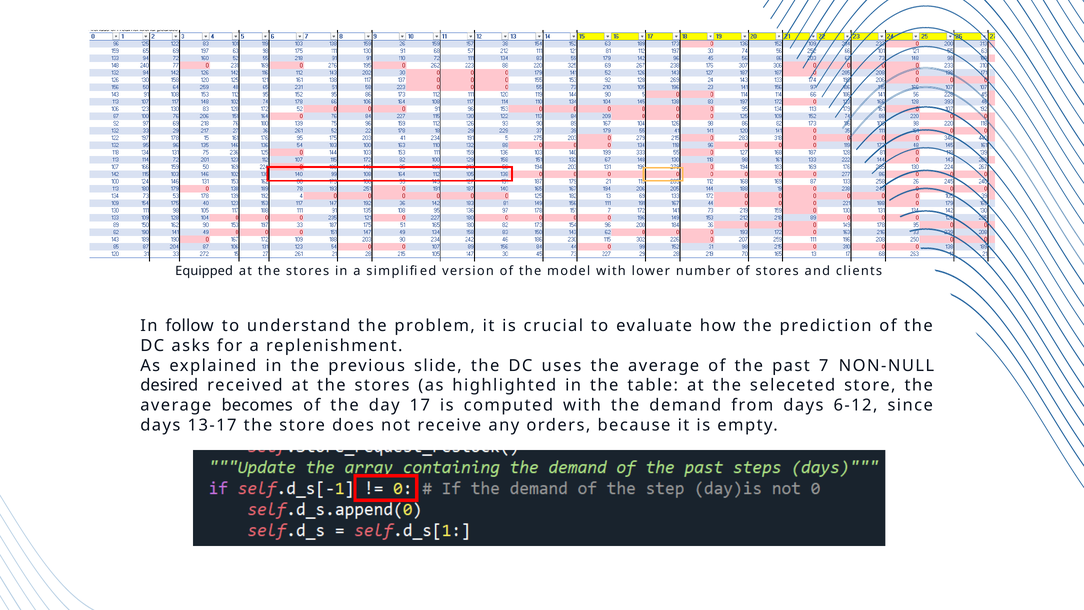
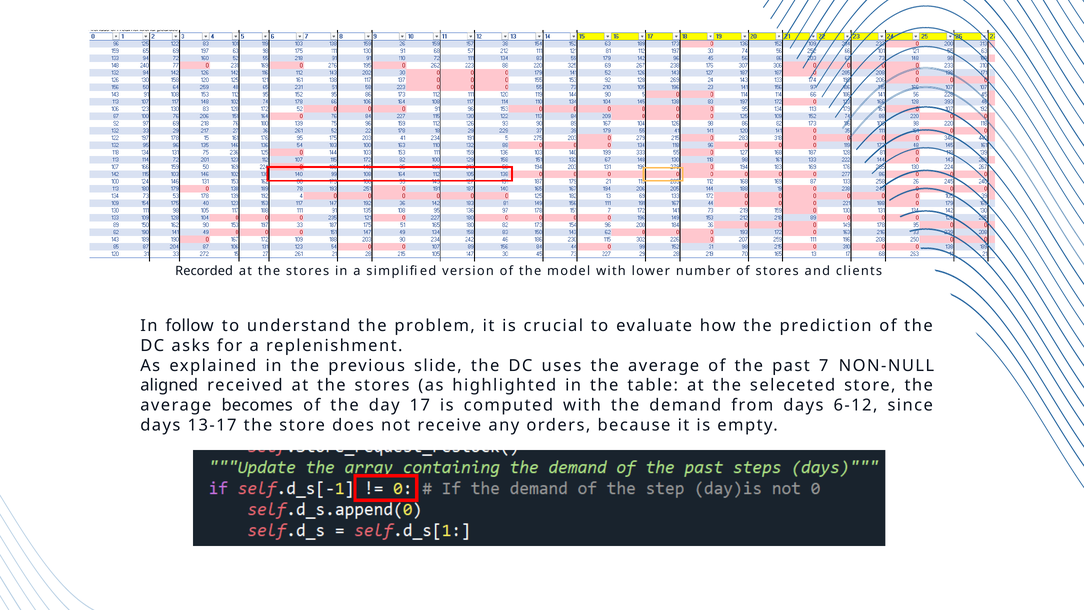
Equipped: Equipped -> Recorded (204, 271)
desired: desired -> aligned (169, 385)
